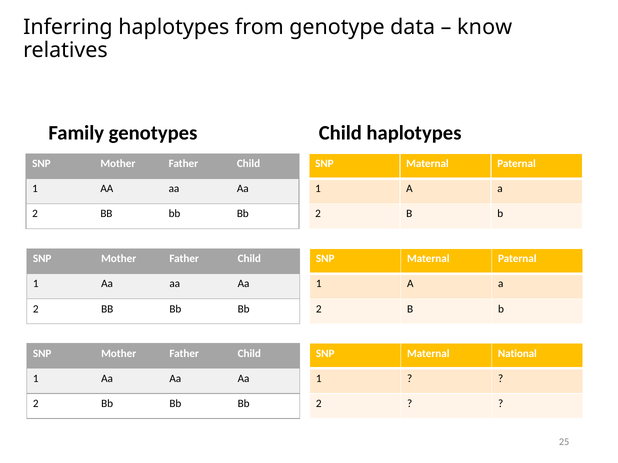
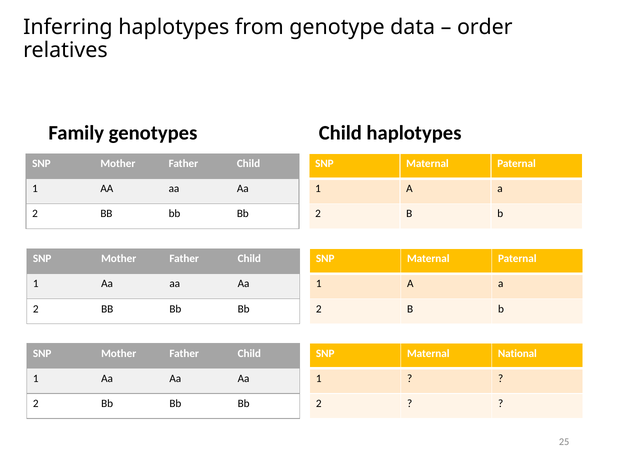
know: know -> order (485, 27)
